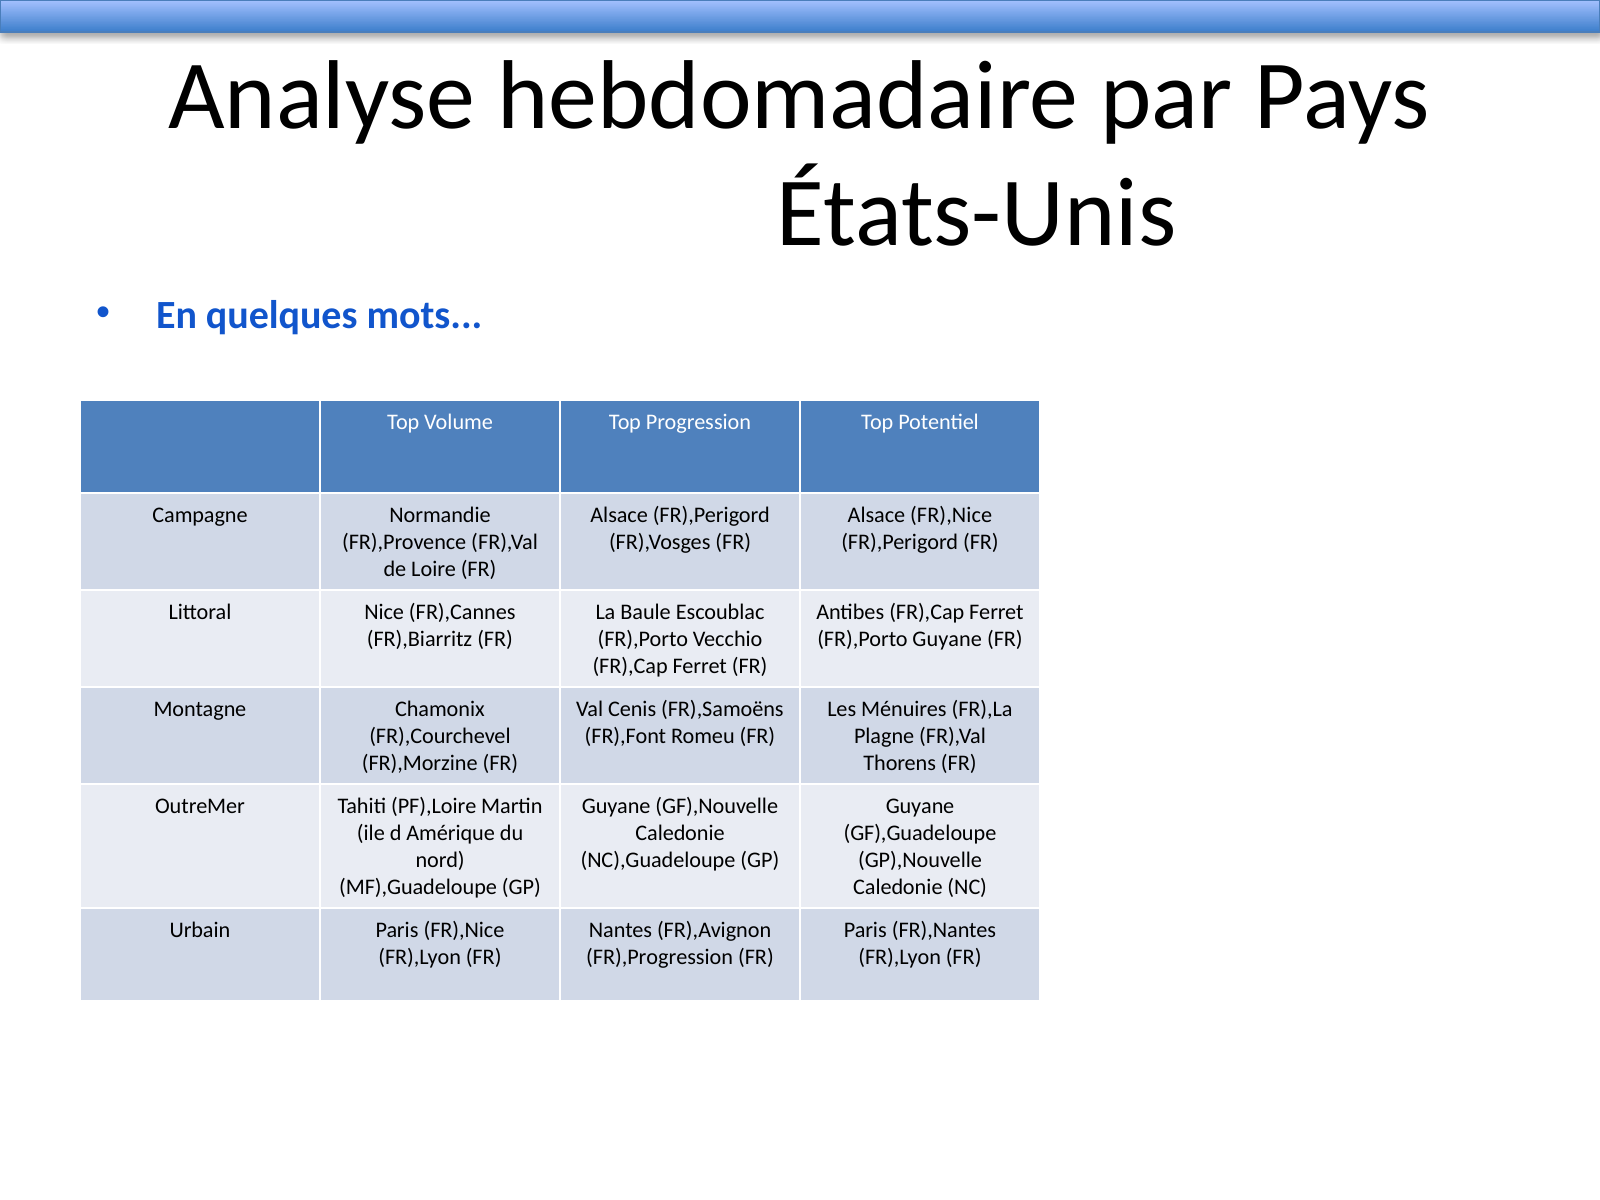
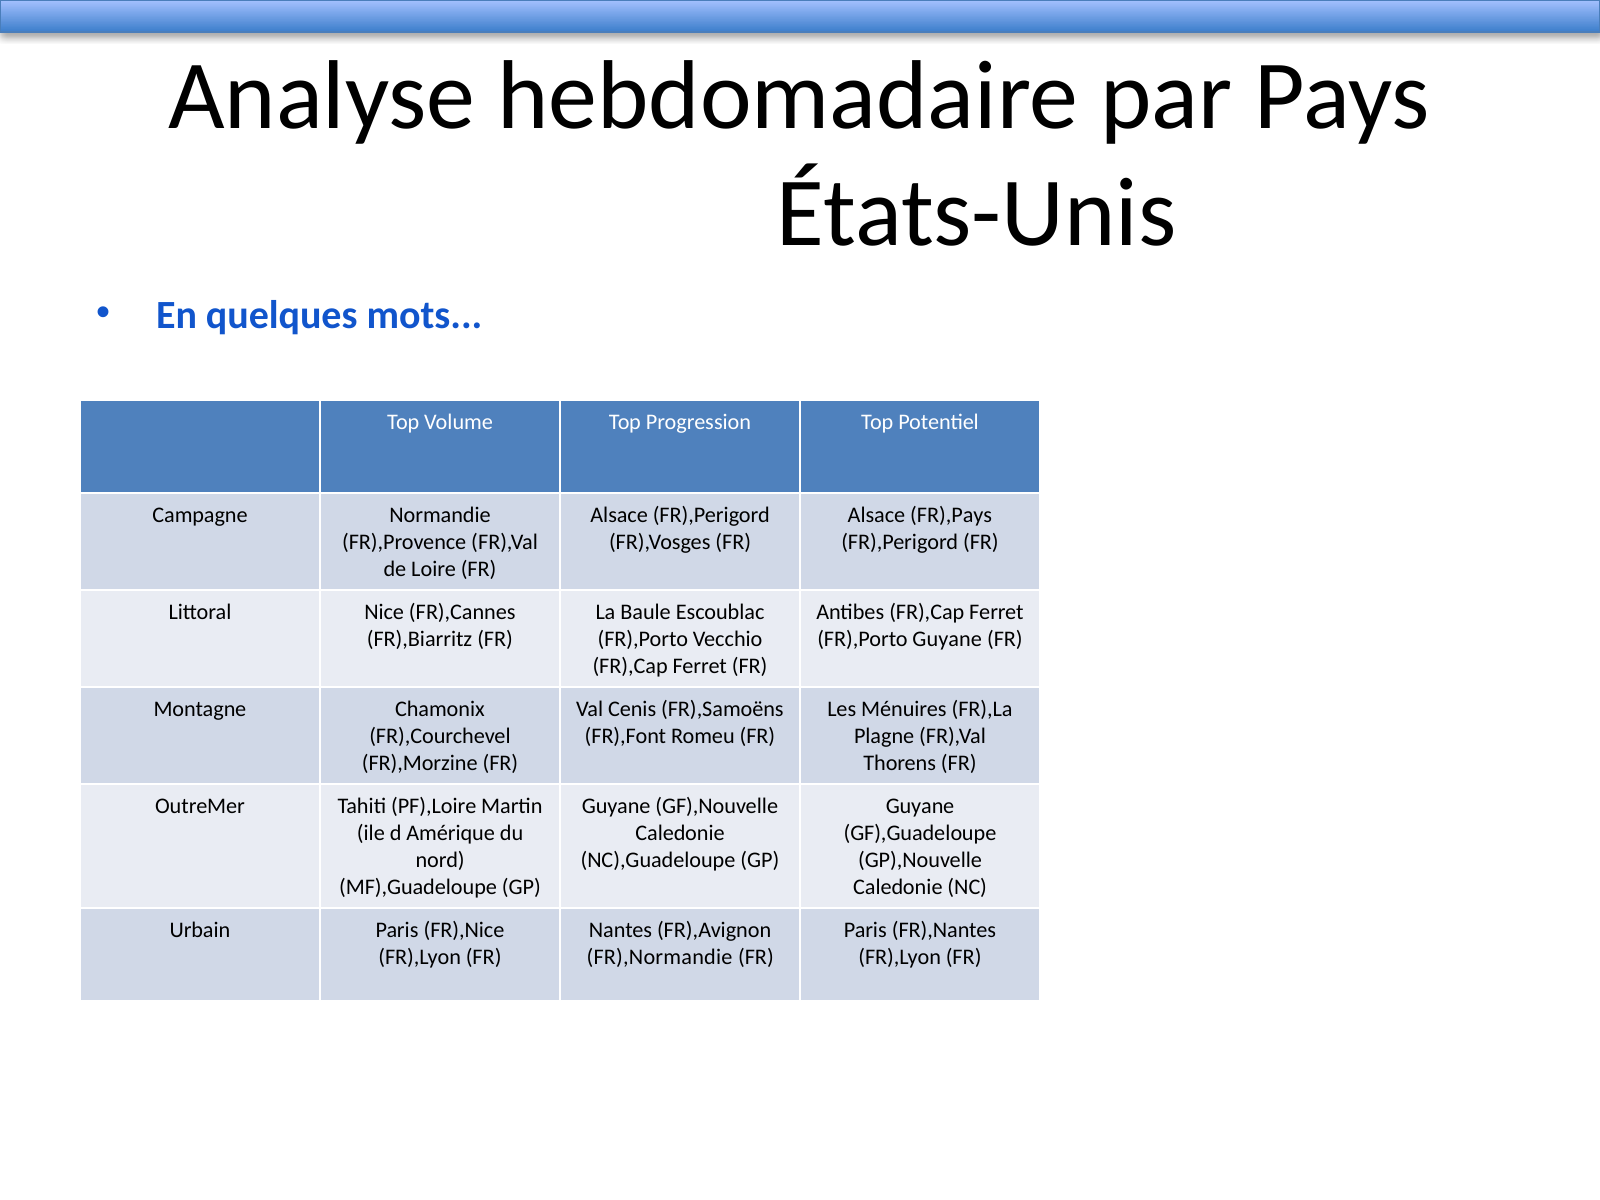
Alsace FR),Nice: FR),Nice -> FR),Pays (951, 515)
FR),Progression: FR),Progression -> FR),Normandie (659, 957)
